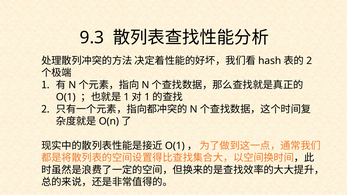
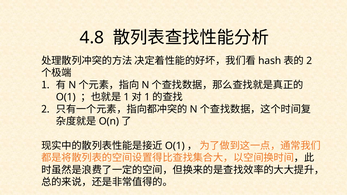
9.3: 9.3 -> 4.8 (92, 38)
